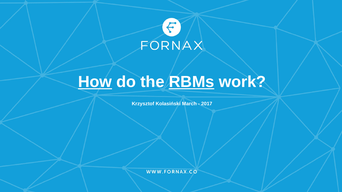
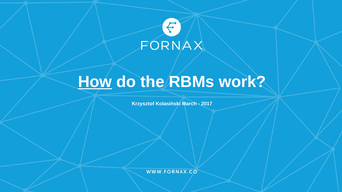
RBMs underline: present -> none (192, 82)
